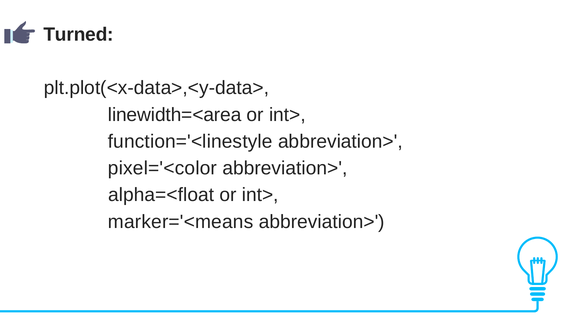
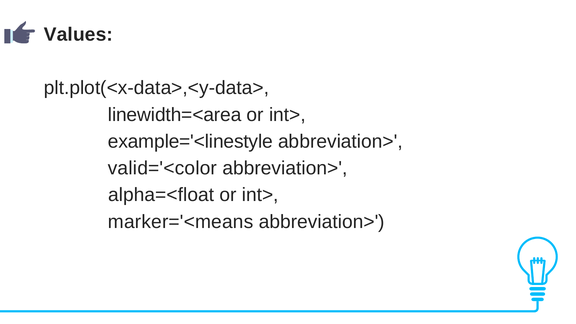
Turned: Turned -> Values (78, 34)
function='<linestyle: function='<linestyle -> example='<linestyle (190, 141)
pixel='<color: pixel='<color -> valid='<color (162, 168)
